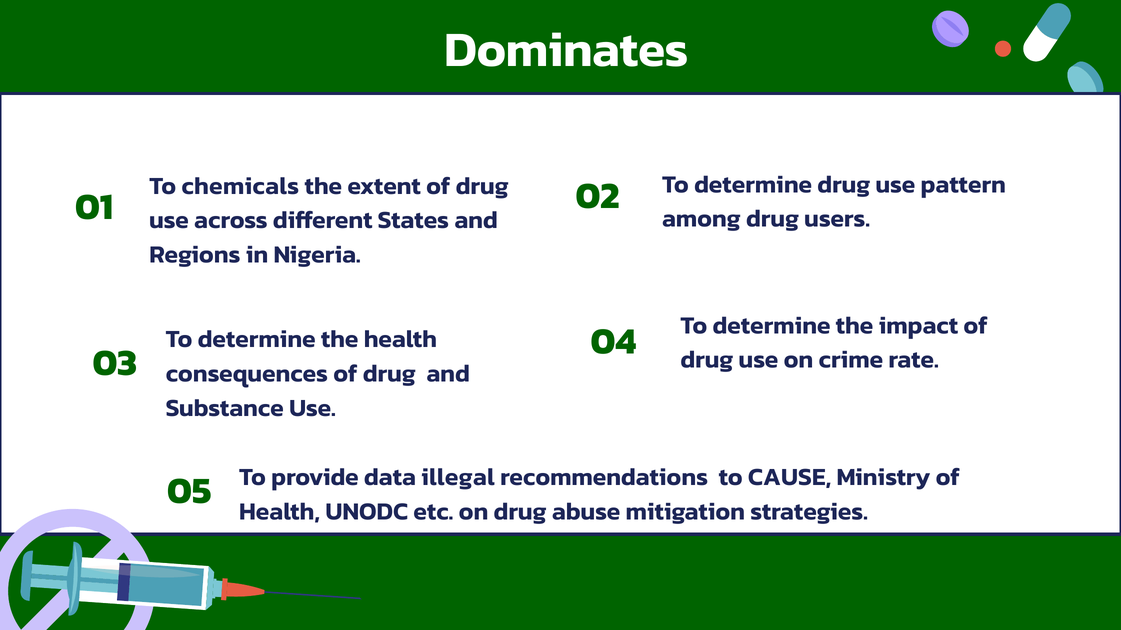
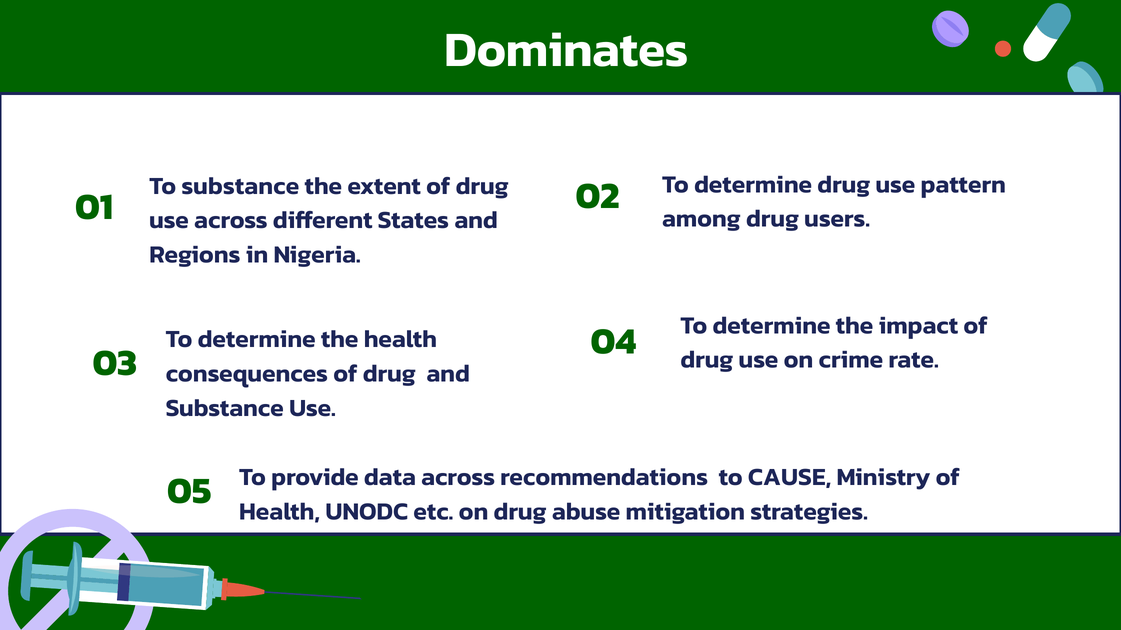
To chemicals: chemicals -> substance (240, 186)
data illegal: illegal -> across (458, 478)
